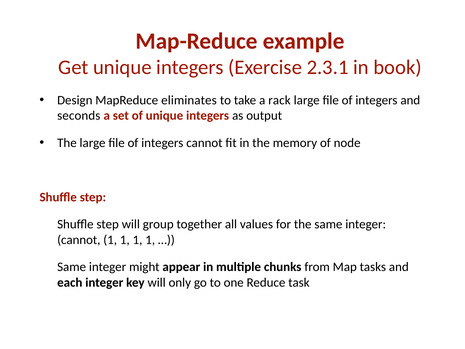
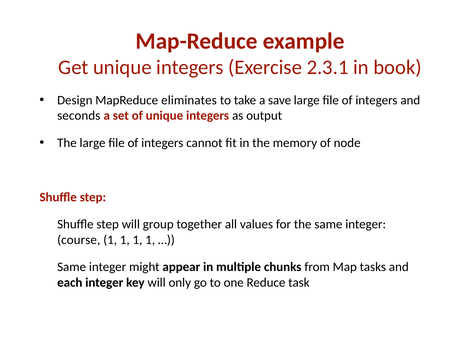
rack: rack -> save (280, 100)
cannot: cannot -> course (79, 240)
